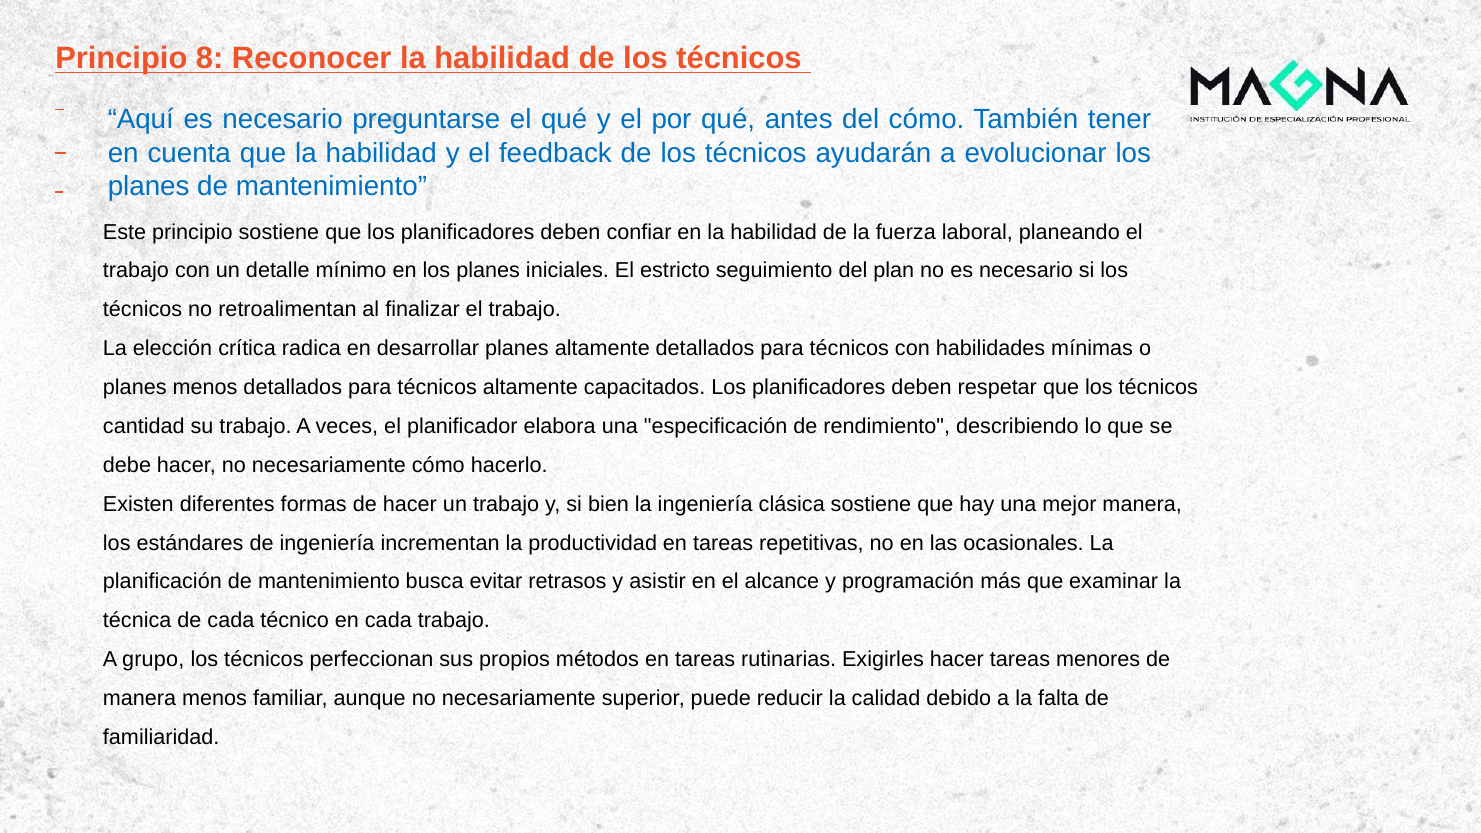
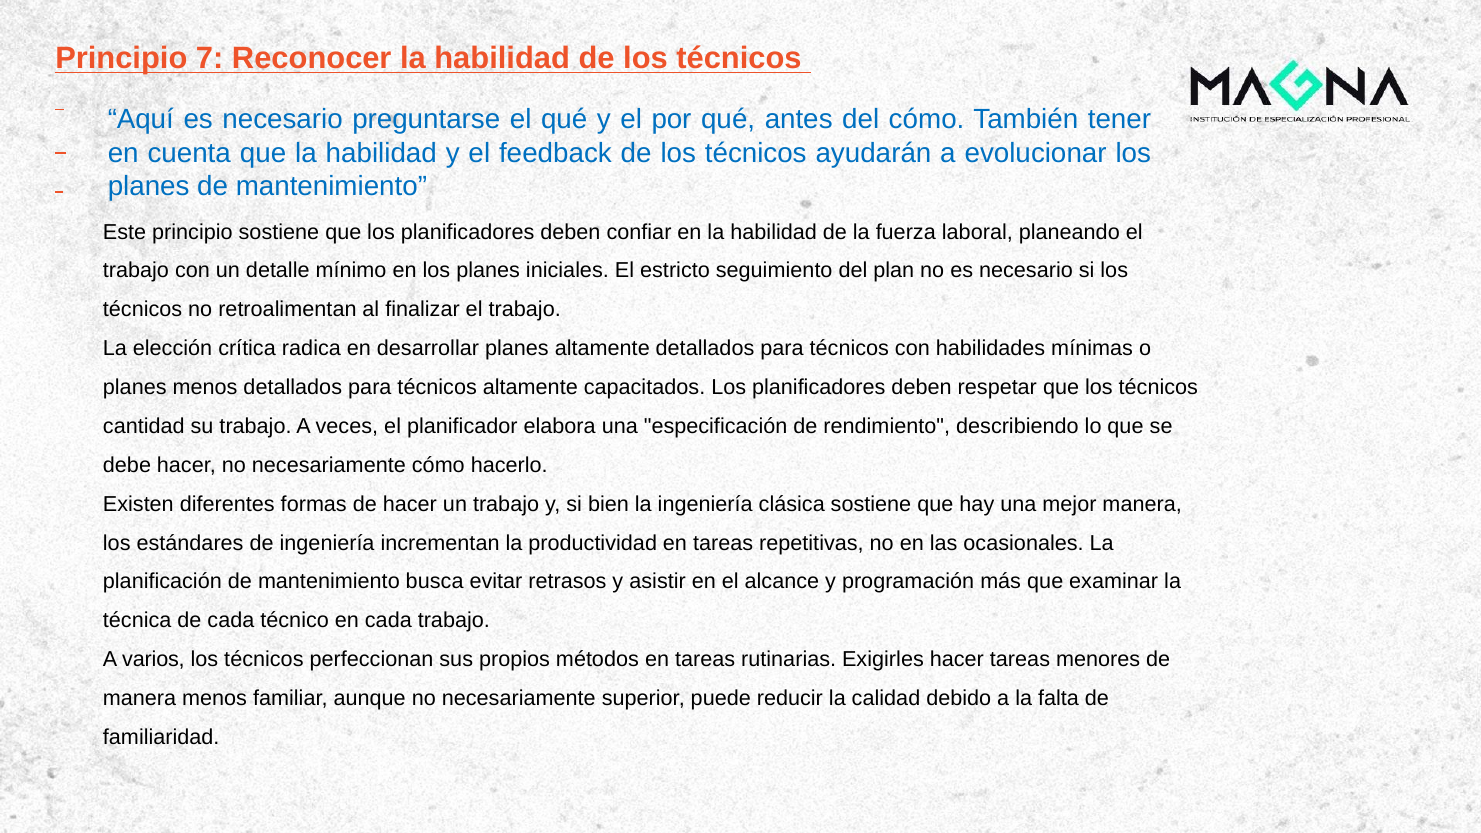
8: 8 -> 7 (210, 59)
grupo: grupo -> varios (153, 660)
